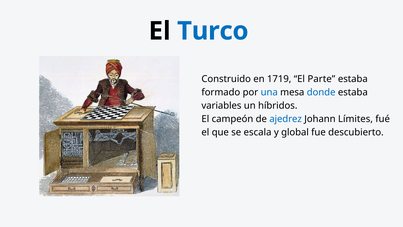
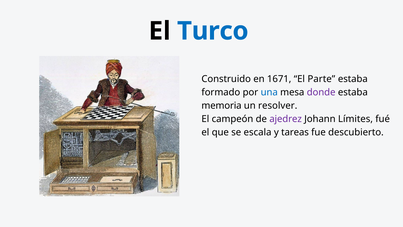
1719: 1719 -> 1671 (279, 79)
donde colour: blue -> purple (321, 92)
variables: variables -> memoria (222, 106)
híbridos: híbridos -> resolver (278, 106)
ajedrez colour: blue -> purple (286, 119)
global: global -> tareas (295, 132)
